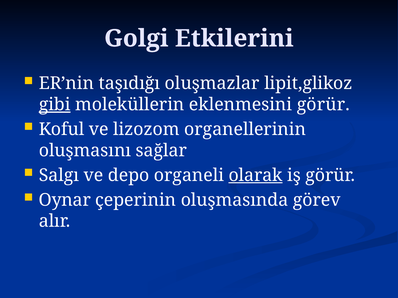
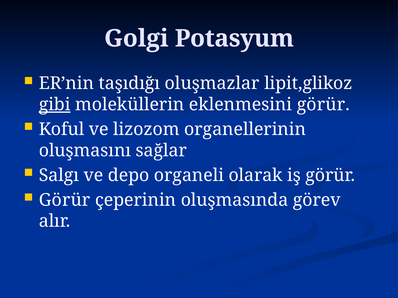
Etkilerini: Etkilerini -> Potasyum (234, 39)
olarak underline: present -> none (256, 176)
Oynar: Oynar -> Görür (65, 200)
